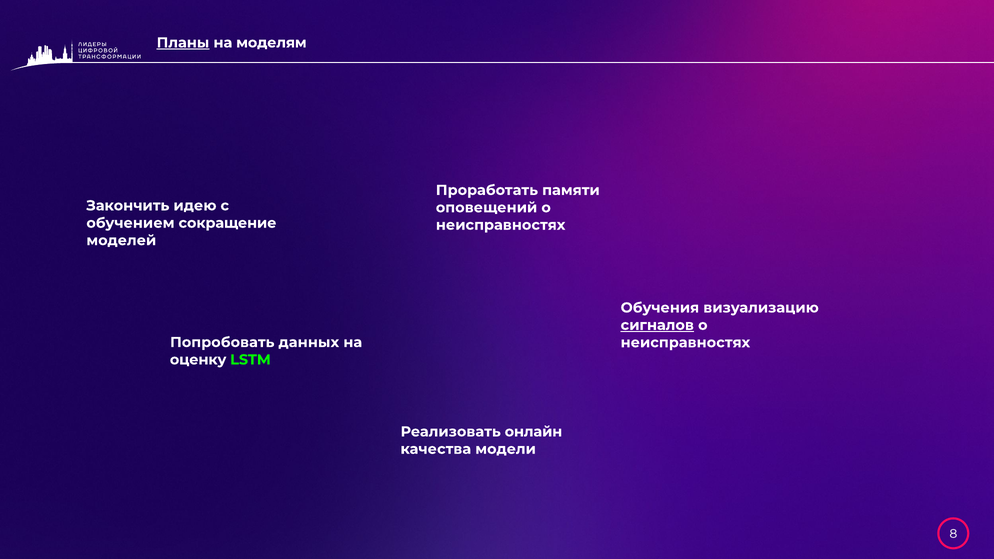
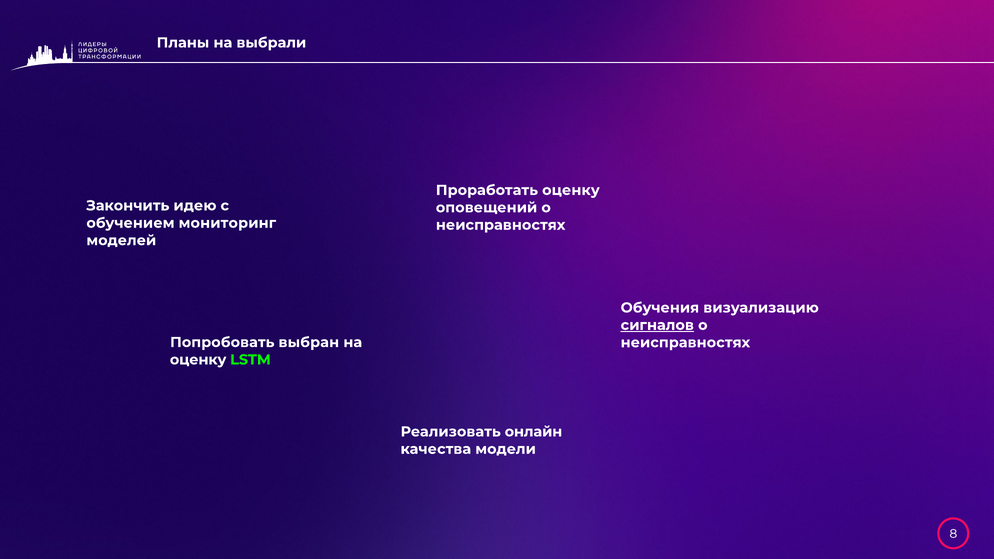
Планы underline: present -> none (183, 43)
моделям: моделям -> выбрали (271, 43)
Проработать памяти: памяти -> оценку (571, 190)
сокращение: сокращение -> мониторинг (227, 223)
данных: данных -> выбран (309, 342)
